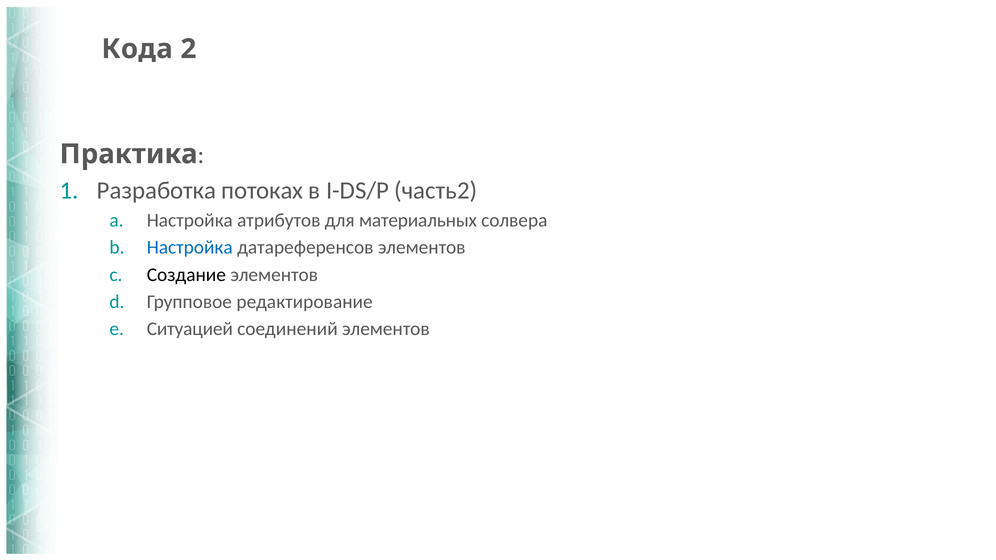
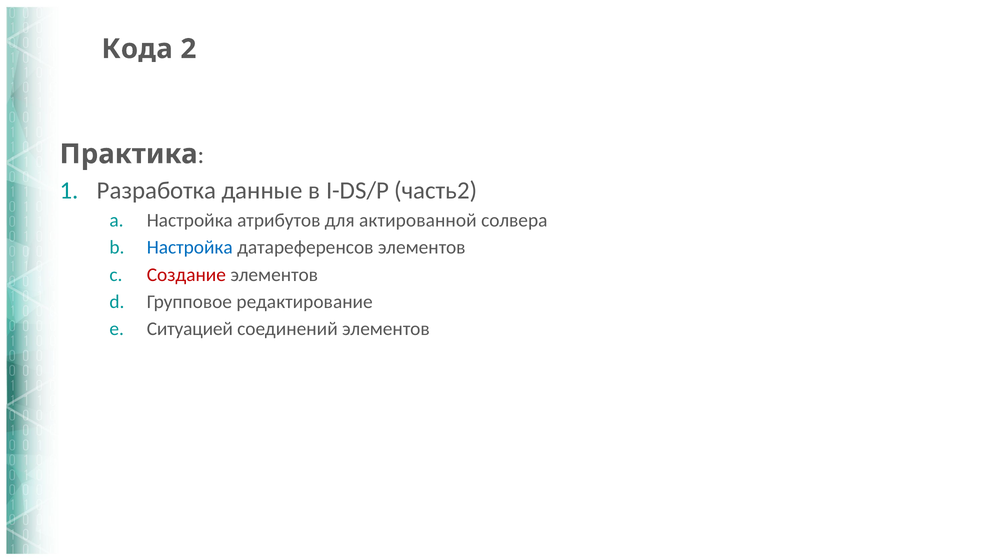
потоках: потоках -> данные (262, 191)
материальных: материальных -> актированной (418, 221)
Создание colour: black -> red (186, 275)
